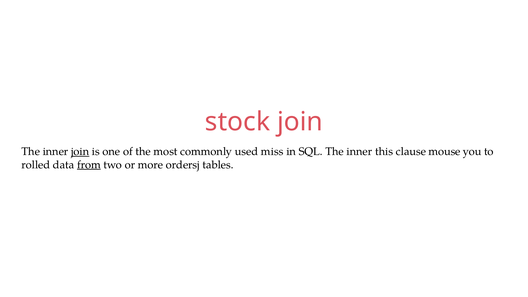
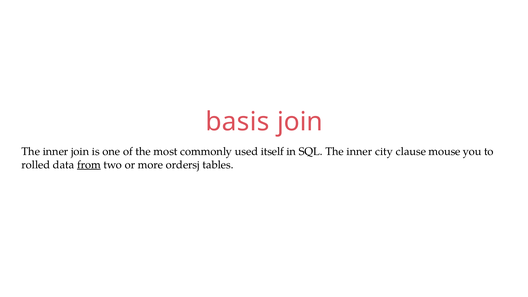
stock: stock -> basis (237, 122)
join underline: present -> none (80, 152)
miss: miss -> itself (272, 152)
this: this -> city (384, 152)
